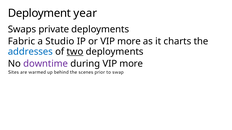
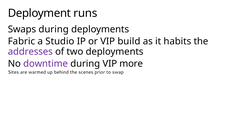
year: year -> runs (85, 13)
Swaps private: private -> during (54, 29)
or VIP more: more -> build (129, 42)
charts: charts -> habits (177, 42)
addresses colour: blue -> purple (30, 52)
two underline: present -> none (75, 52)
